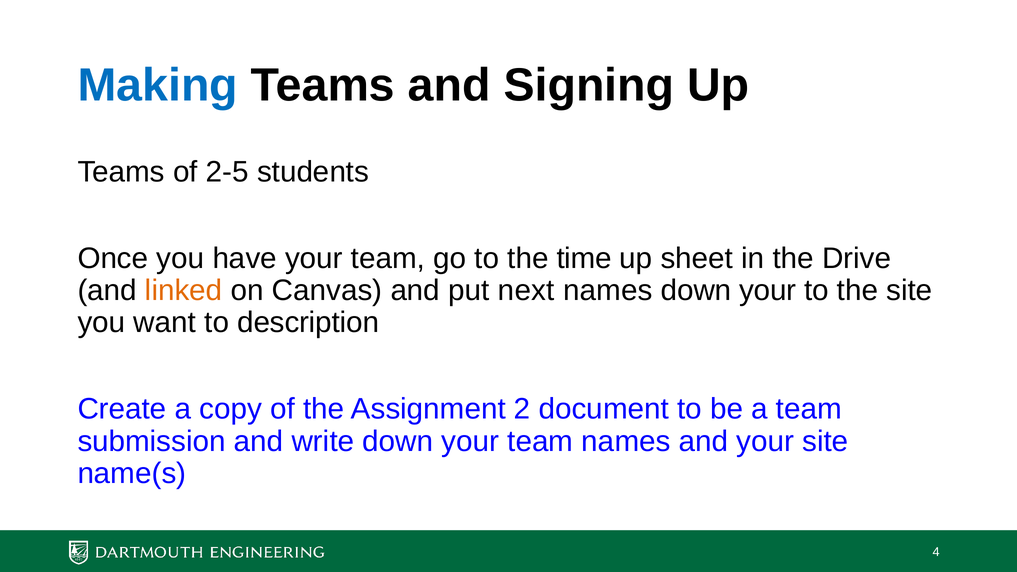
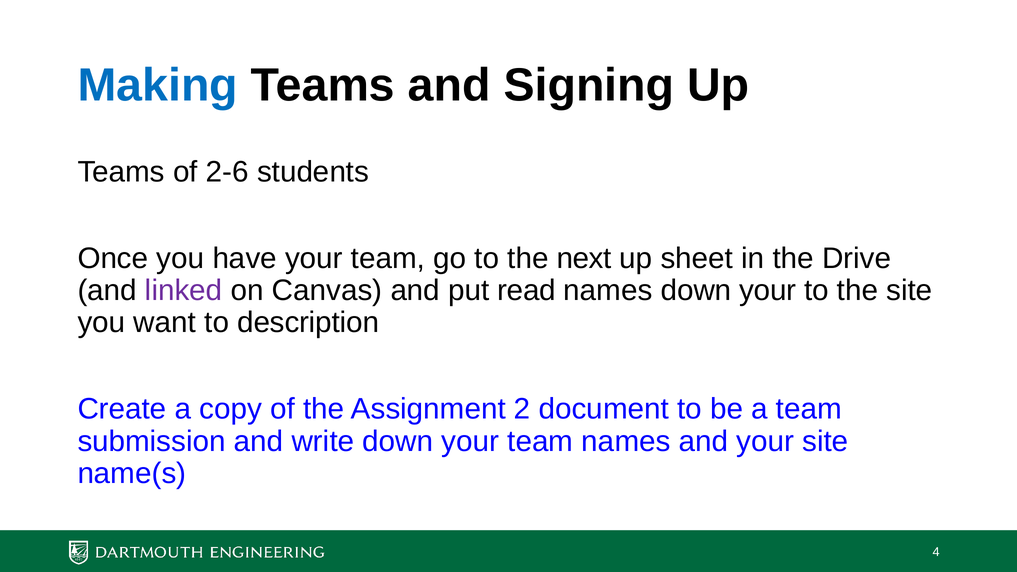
2-5: 2-5 -> 2-6 (227, 172)
time: time -> next (584, 259)
linked colour: orange -> purple (184, 291)
next: next -> read (527, 291)
